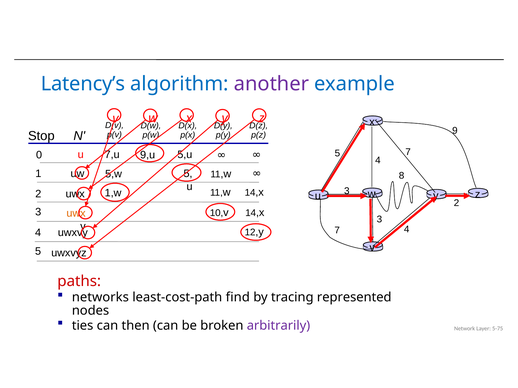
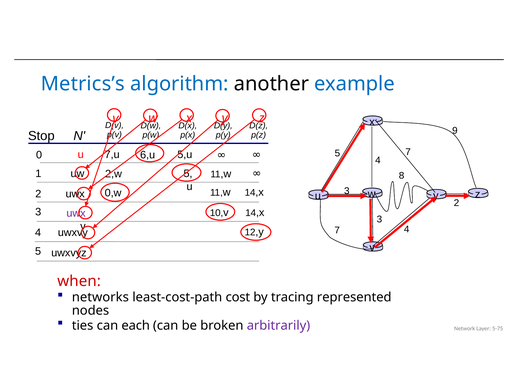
Latency’s: Latency’s -> Metrics’s (83, 84)
another colour: purple -> black (271, 84)
9,u: 9,u -> 6,u (148, 155)
5,w: 5,w -> 2,w (114, 174)
1,w: 1,w -> 0,w (113, 193)
uwx colour: orange -> purple (76, 214)
paths: paths -> when (79, 282)
find: find -> cost (238, 298)
then: then -> each (136, 326)
